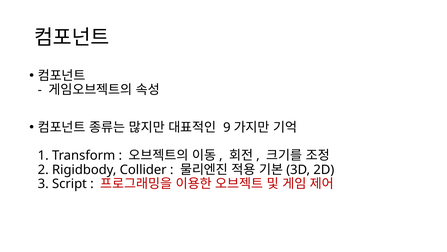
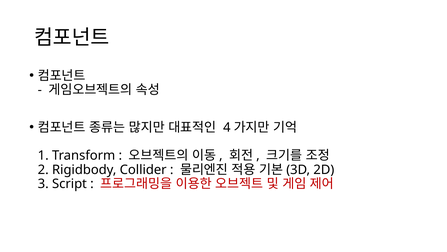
9: 9 -> 4 (227, 127)
